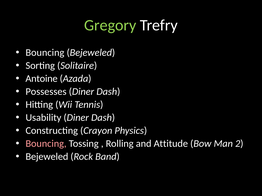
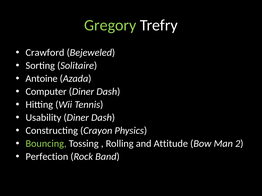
Bouncing: Bouncing -> Crawford (45, 53)
Possesses: Possesses -> Computer (46, 92)
Bouncing colour: pink -> light green (46, 144)
Bejeweled: Bejeweled -> Perfection (47, 157)
